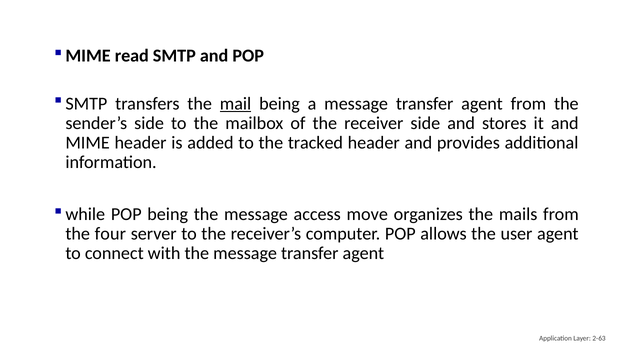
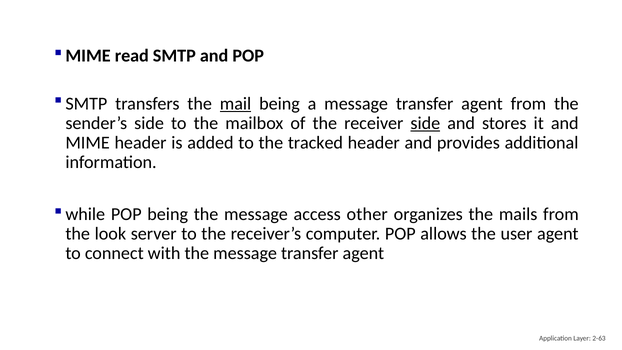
side underline: none -> present (425, 123)
move: move -> other (367, 214)
four: four -> look (110, 234)
